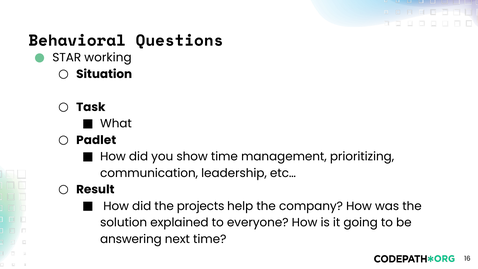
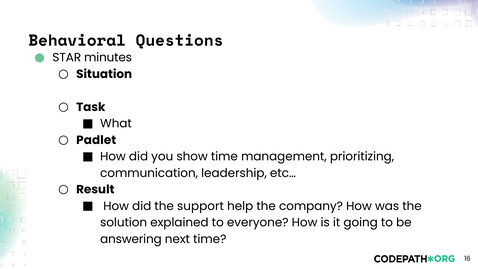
working: working -> minutes (108, 58)
projects: projects -> support (200, 206)
